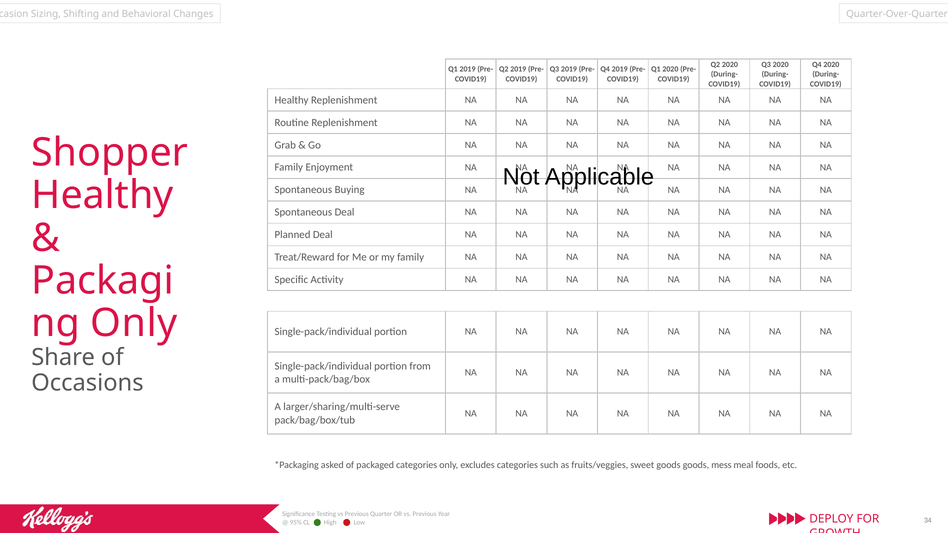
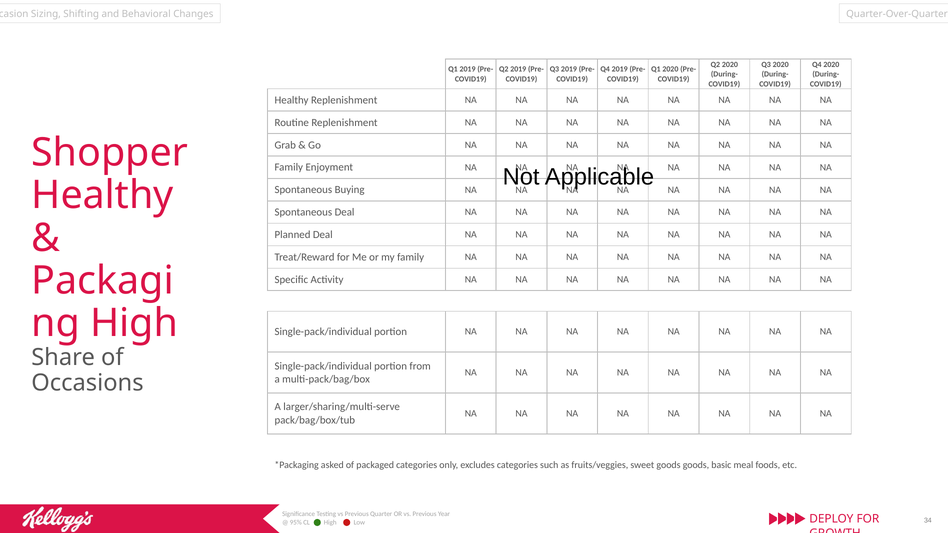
Only: Only -> High (134, 323)
mess: mess -> basic (721, 465)
